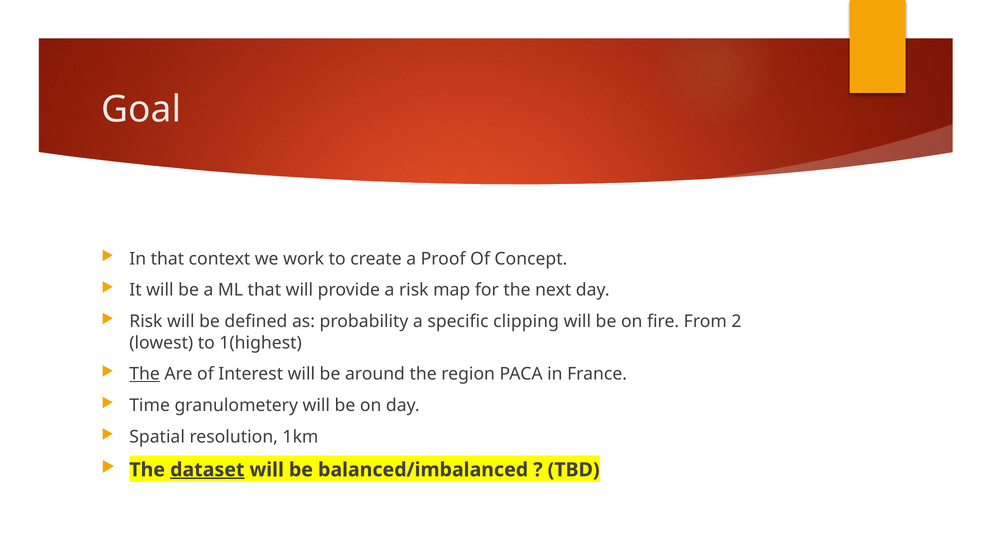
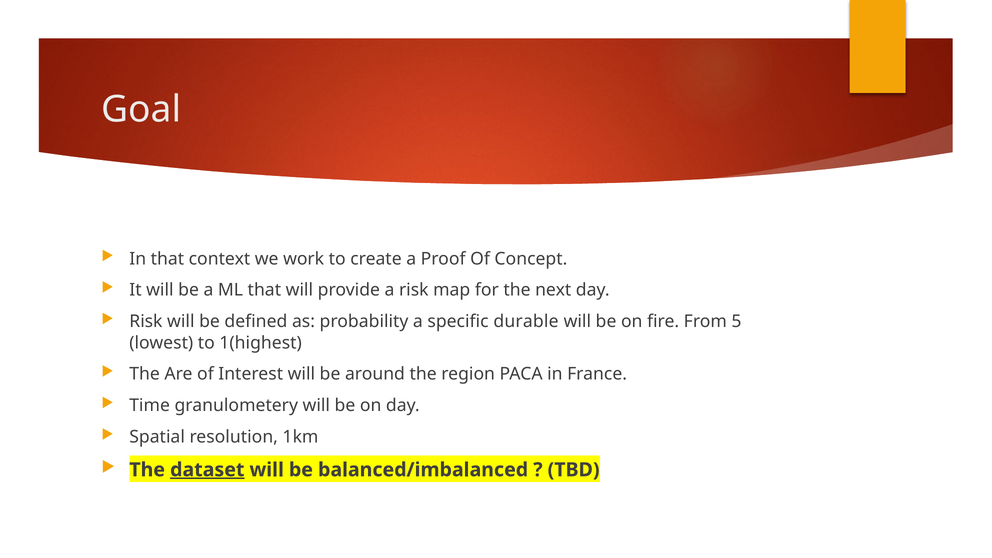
clipping: clipping -> durable (526, 322)
2: 2 -> 5 (736, 322)
The underline: present -> none (145, 374)
